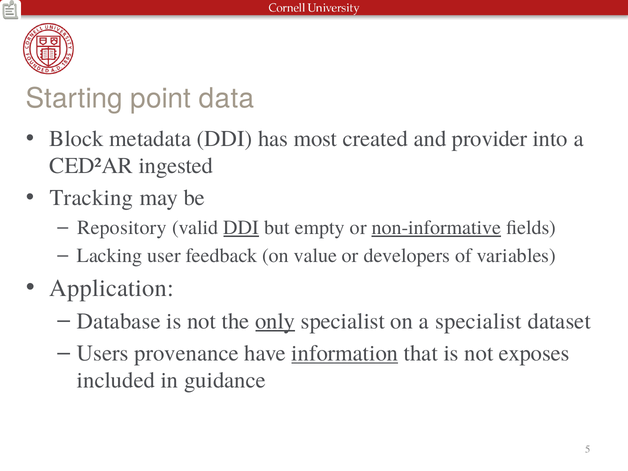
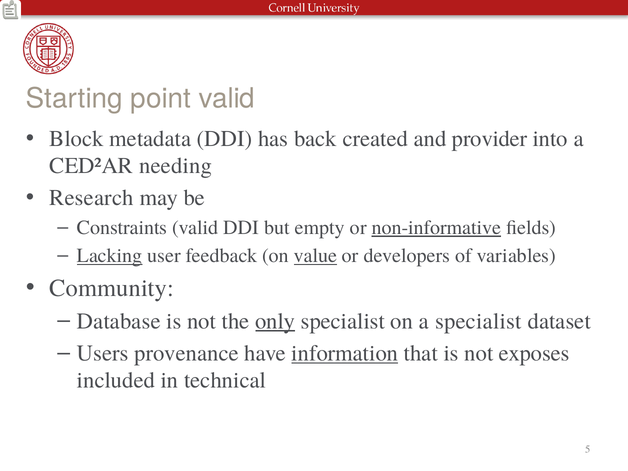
point data: data -> valid (227, 99)
most: most -> back (315, 139)
ingested: ingested -> needing (176, 166)
Tracking: Tracking -> Research (92, 198)
Repository: Repository -> Constraints (122, 228)
DDI underline: present -> none (241, 228)
Lacking underline: none -> present (110, 256)
value underline: none -> present (315, 256)
Application: Application -> Community (112, 288)
guidance: guidance -> technical (225, 380)
